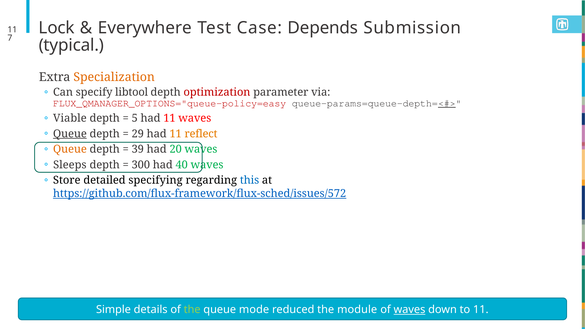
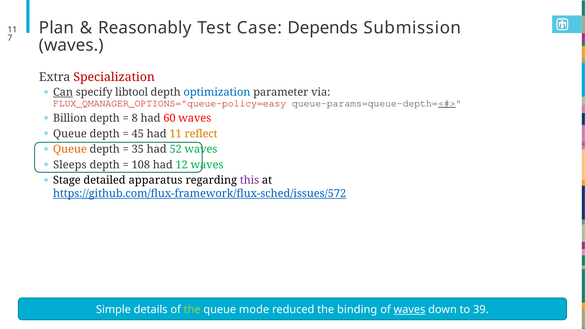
Lock: Lock -> Plan (57, 28)
Everywhere: Everywhere -> Reasonably (145, 28)
typical: typical -> waves (71, 45)
Specialization colour: orange -> red (114, 77)
Can underline: none -> present (63, 92)
optimization colour: red -> blue (217, 92)
Viable: Viable -> Billion (70, 118)
5: 5 -> 8 (135, 118)
11: 11 -> 60 (169, 118)
Queue underline: present -> none (70, 134)
29: 29 -> 45 (138, 134)
39: 39 -> 35 (138, 149)
20: 20 -> 52 (176, 149)
300: 300 -> 108 (141, 165)
40: 40 -> 12 (182, 165)
Store: Store -> Stage (67, 180)
specifying: specifying -> apparatus (156, 180)
this colour: blue -> purple (250, 180)
module: module -> binding (357, 310)
to 11: 11 -> 39 (481, 310)
